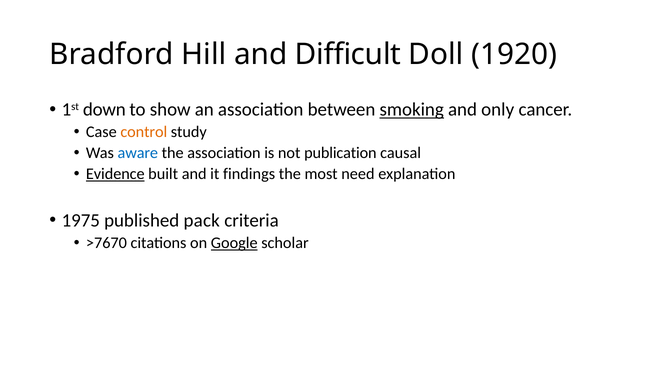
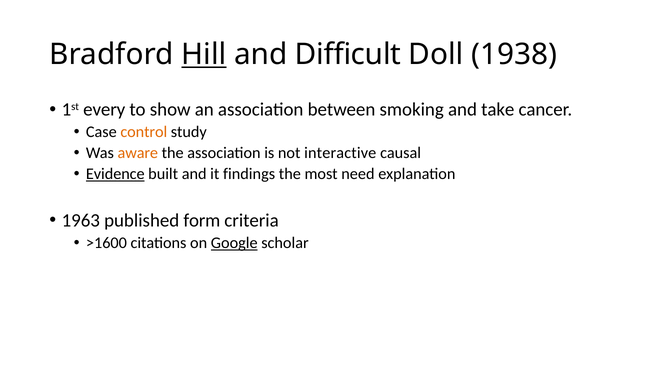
Hill underline: none -> present (204, 55)
1920: 1920 -> 1938 (514, 55)
down: down -> every (104, 110)
smoking underline: present -> none (412, 110)
only: only -> take (498, 110)
aware colour: blue -> orange (138, 153)
publication: publication -> interactive (340, 153)
1975: 1975 -> 1963 (81, 220)
pack: pack -> form (202, 220)
>7670: >7670 -> >1600 (106, 243)
